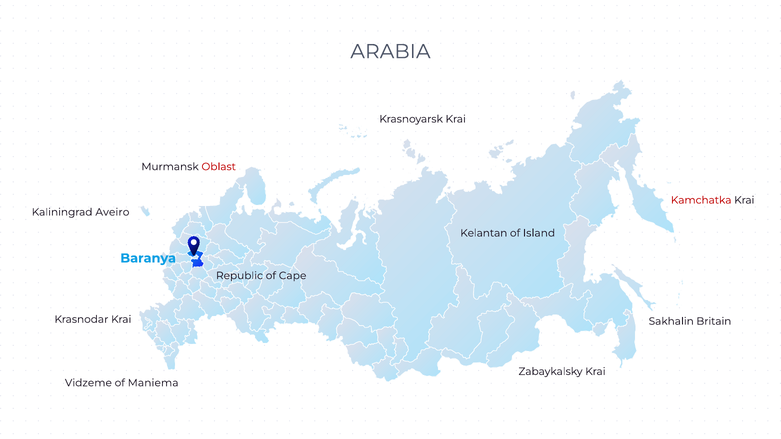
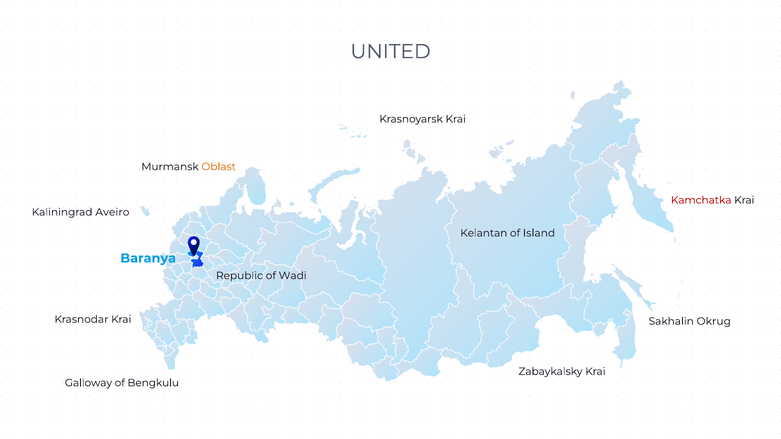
ARABIA: ARABIA -> UNITED (391, 52)
Oblast colour: red -> orange (219, 167)
Cape: Cape -> Wadi (293, 276)
Britain: Britain -> Okrug (714, 321)
Vidzeme: Vidzeme -> Galloway (88, 383)
Maniema: Maniema -> Bengkulu (153, 383)
